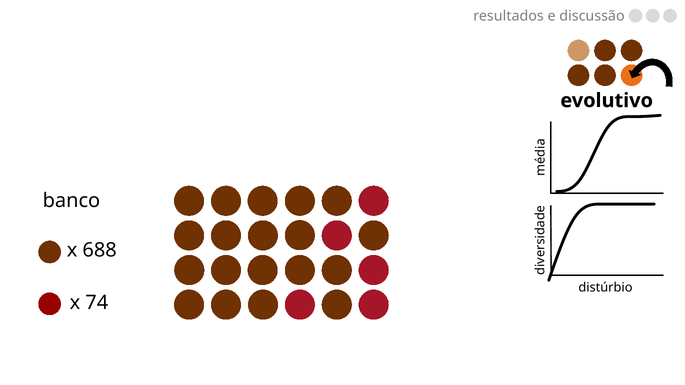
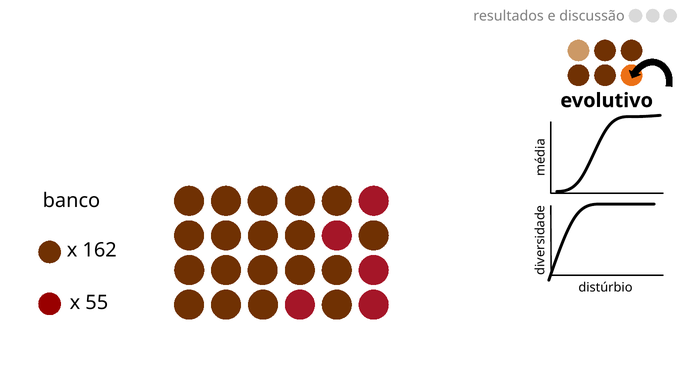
688: 688 -> 162 (100, 250)
74: 74 -> 55 (97, 303)
